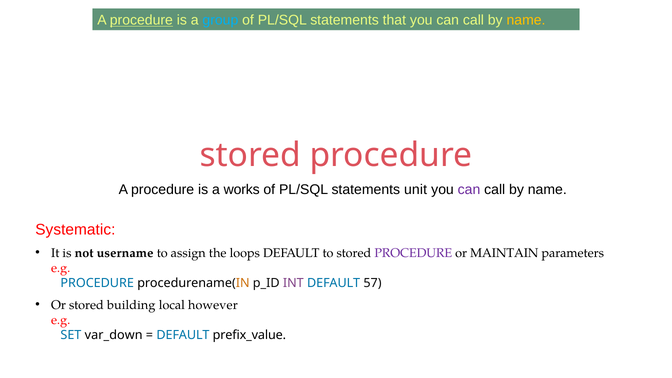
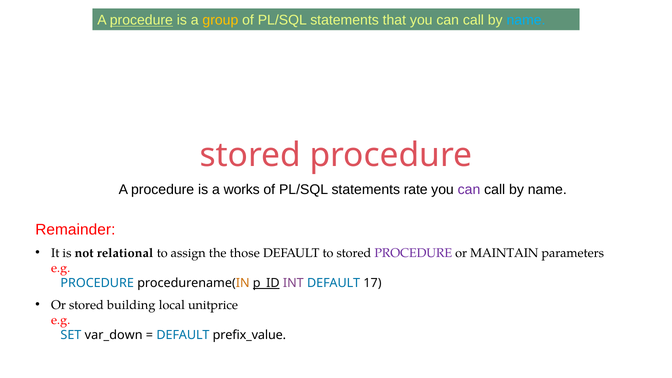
group colour: light blue -> yellow (220, 20)
name colour: yellow -> light blue (526, 20)
unit: unit -> rate (416, 190)
Systematic: Systematic -> Remainder (75, 230)
username: username -> relational (125, 253)
loops: loops -> those (245, 253)
p_ID underline: none -> present (266, 283)
57: 57 -> 17 (372, 283)
however: however -> unitprice (213, 305)
